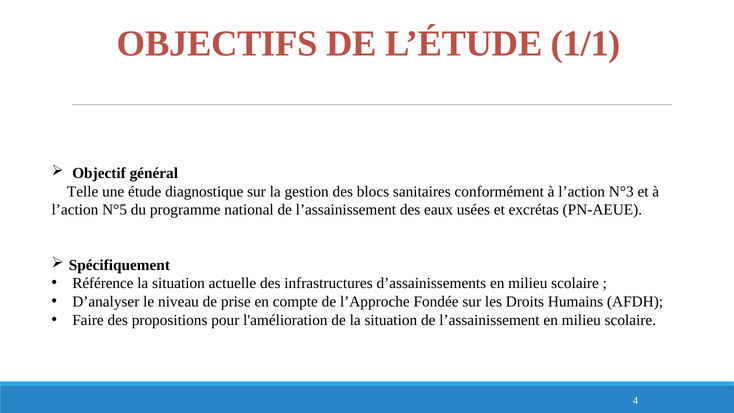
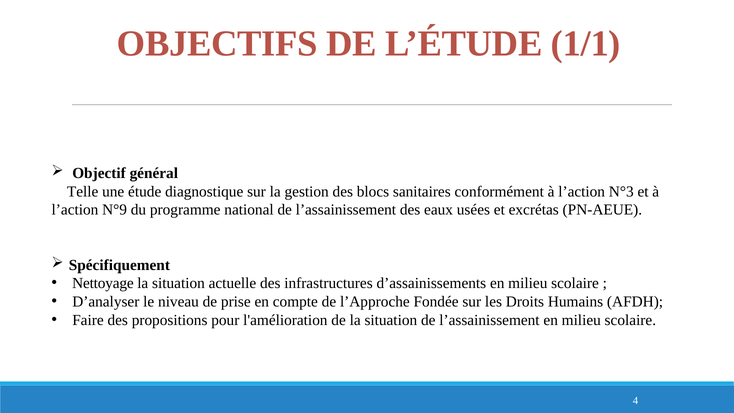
N°5: N°5 -> N°9 (115, 210)
Référence: Référence -> Nettoyage (103, 283)
